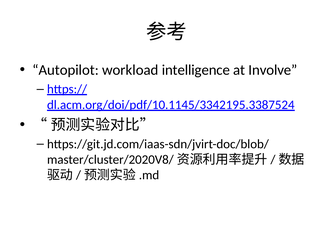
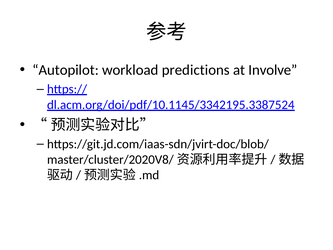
intelligence: intelligence -> predictions (196, 70)
